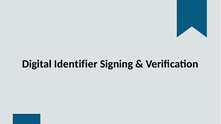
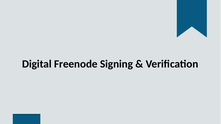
Identifier: Identifier -> Freenode (76, 64)
